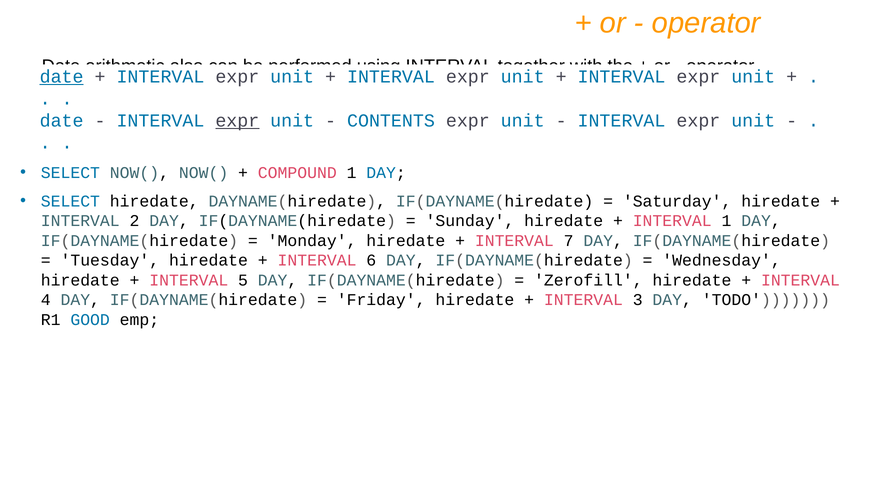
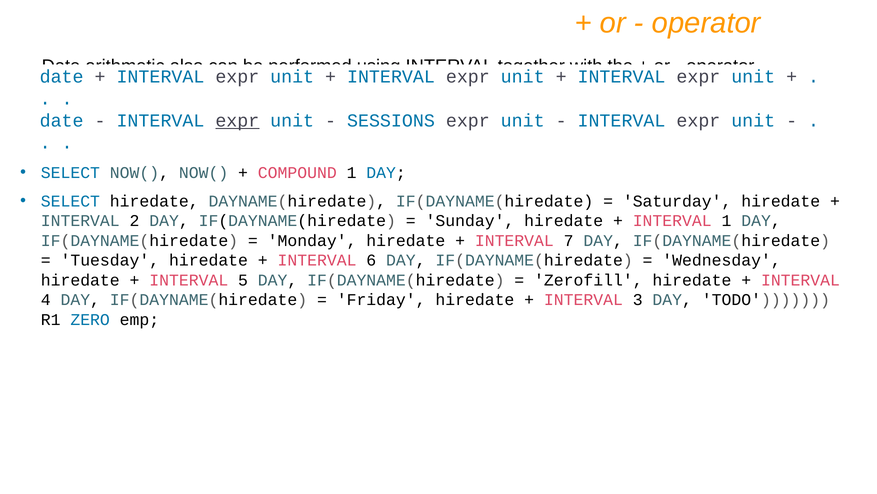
date underline: present -> none (62, 77)
CONTENTS: CONTENTS -> SESSIONS (391, 120)
GOOD: GOOD -> ZERO (90, 319)
